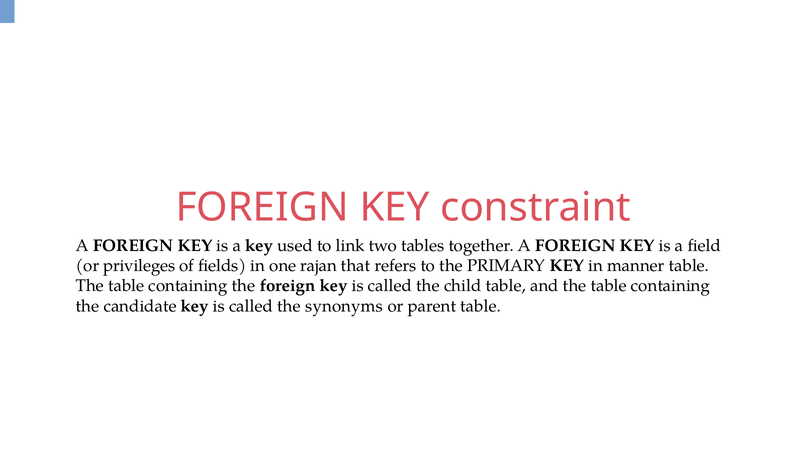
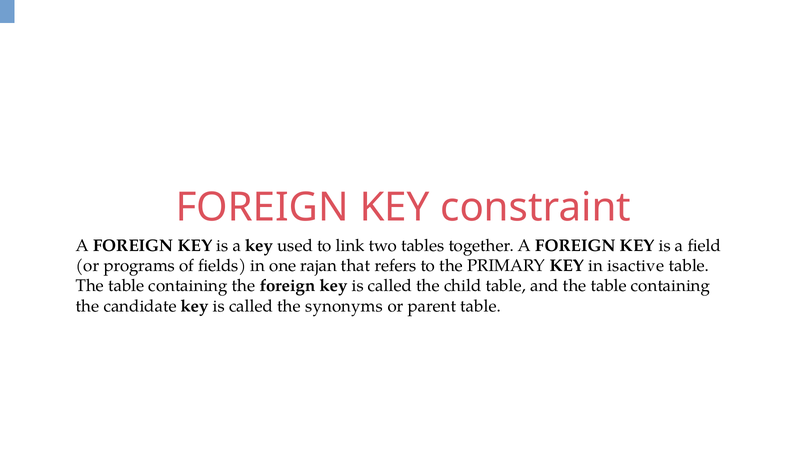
privileges: privileges -> programs (139, 266)
manner: manner -> isactive (636, 266)
